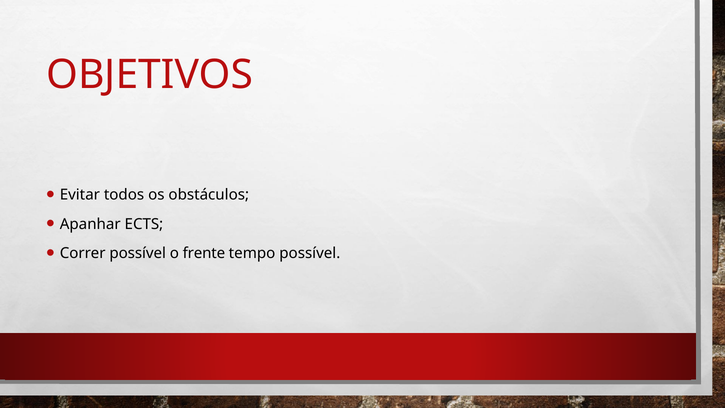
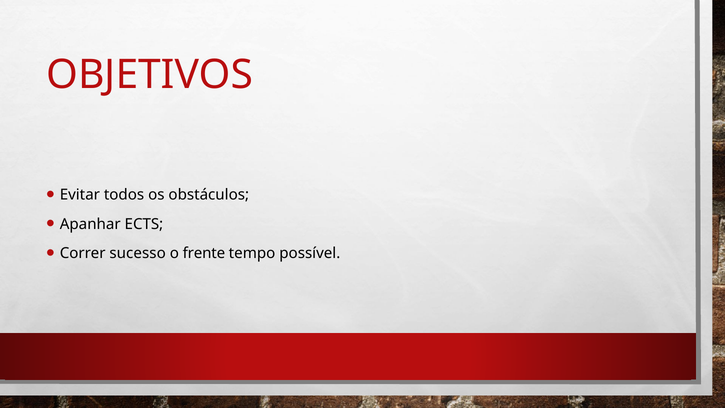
Correr possível: possível -> sucesso (138, 253)
